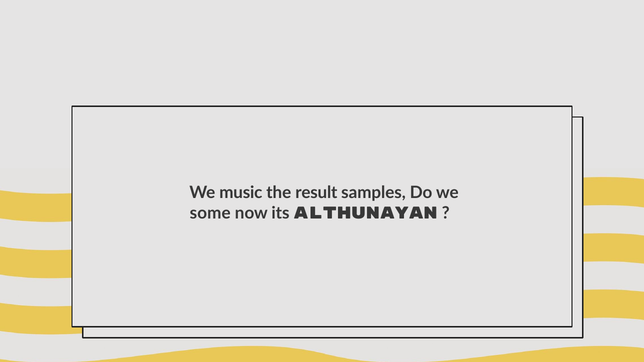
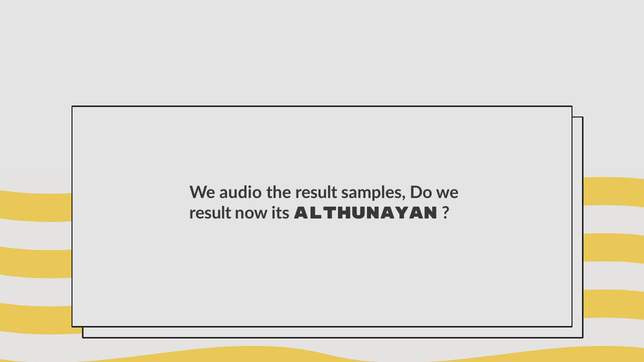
music: music -> audio (241, 193)
some: some -> result (210, 213)
